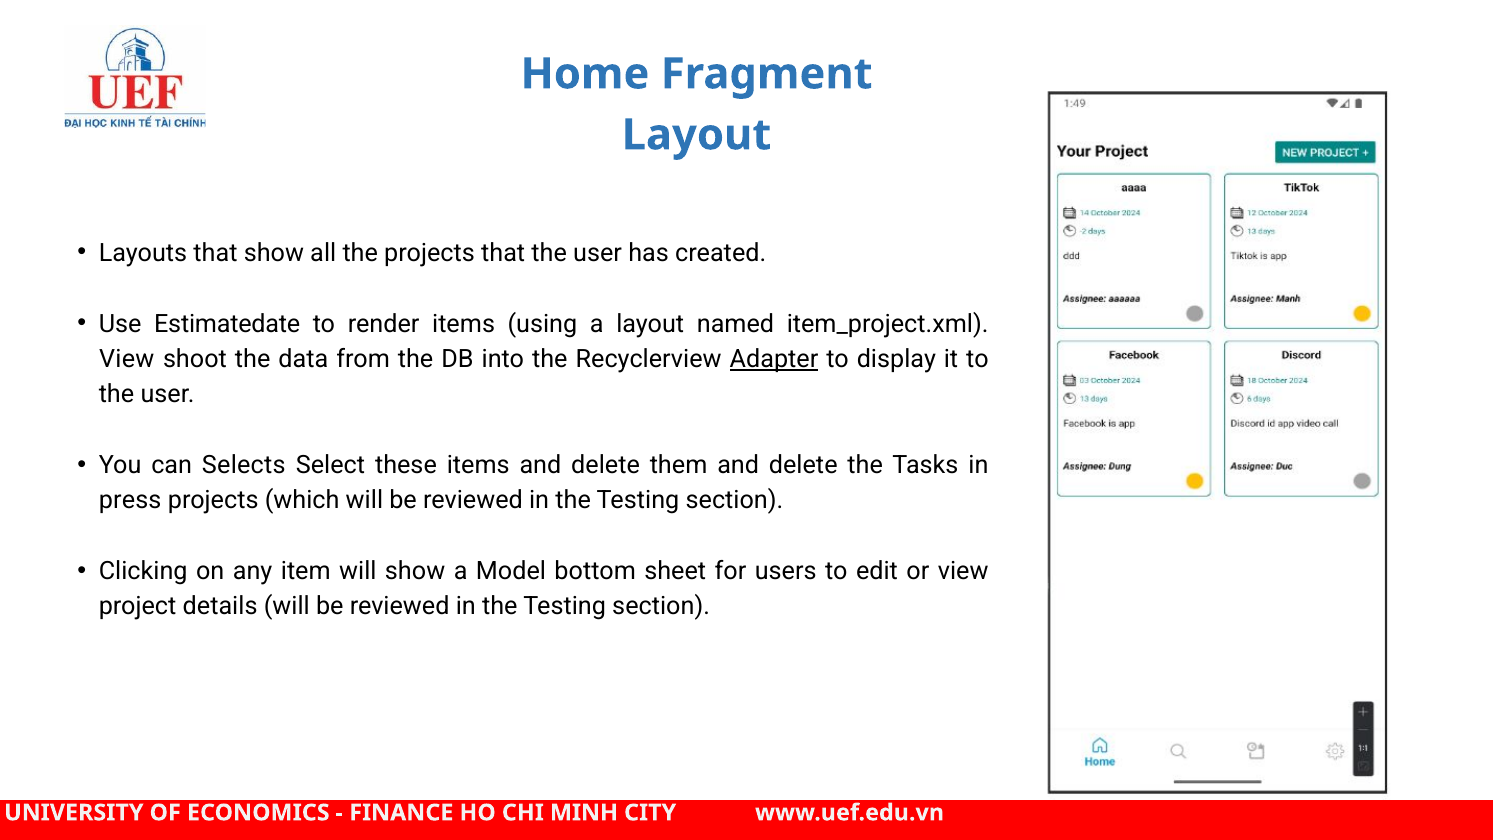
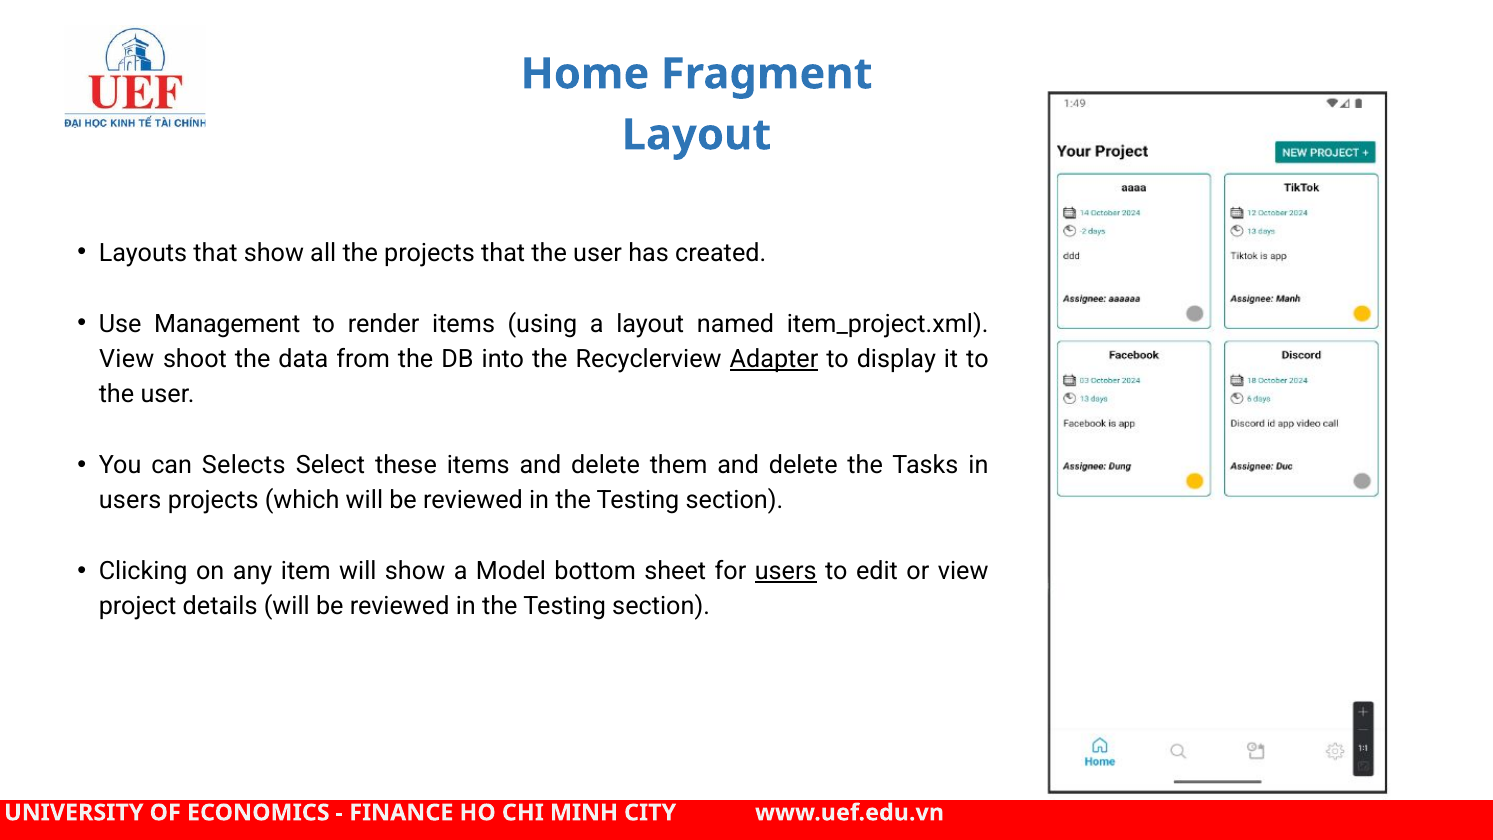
Estimatedate: Estimatedate -> Management (227, 324)
press: press -> users (130, 500)
users underline: none -> present (786, 571)
